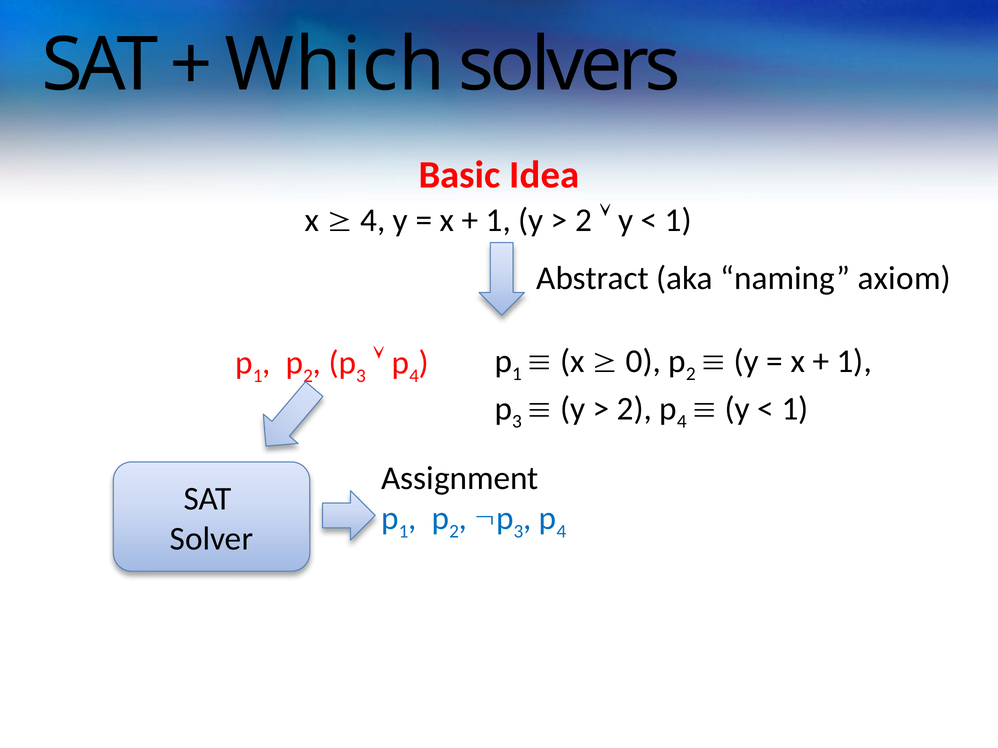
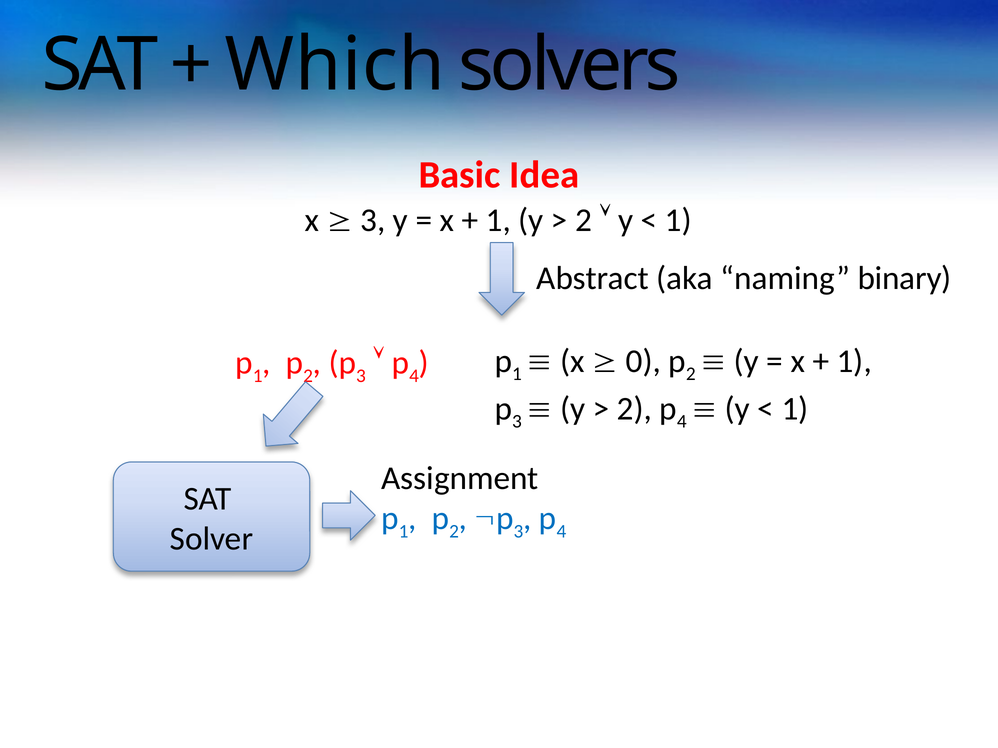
4: 4 -> 3 (373, 220)
axiom: axiom -> binary (904, 279)
